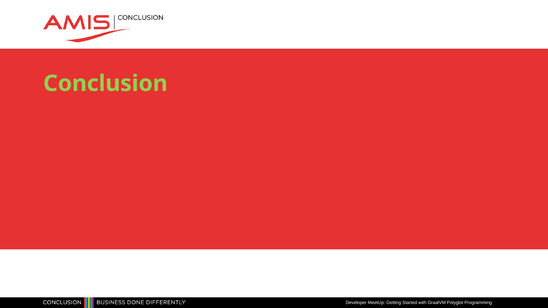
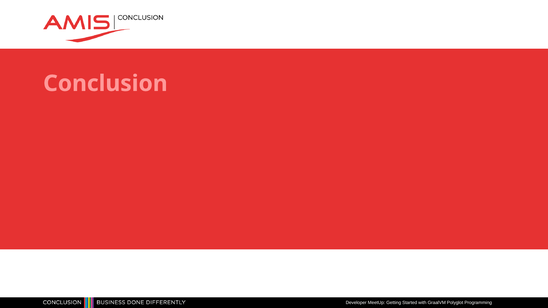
Conclusion colour: light green -> pink (105, 84)
